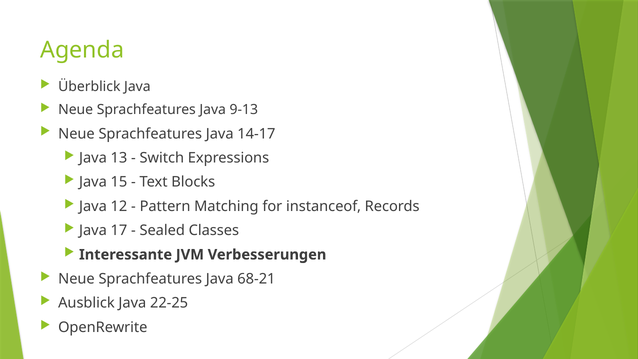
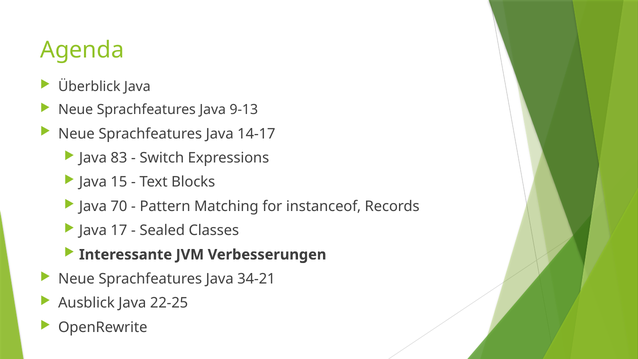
13: 13 -> 83 (119, 158)
12: 12 -> 70 (119, 206)
68-21: 68-21 -> 34-21 (256, 279)
